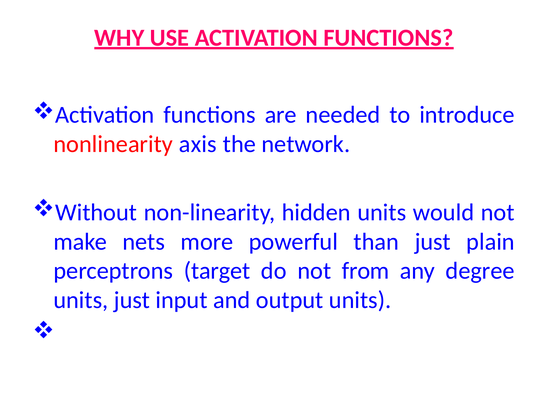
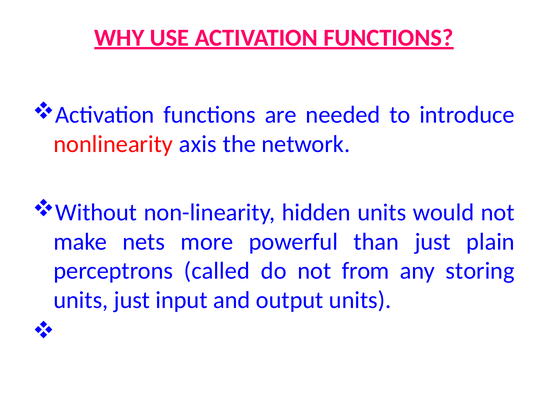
target: target -> called (217, 271)
degree: degree -> storing (480, 271)
